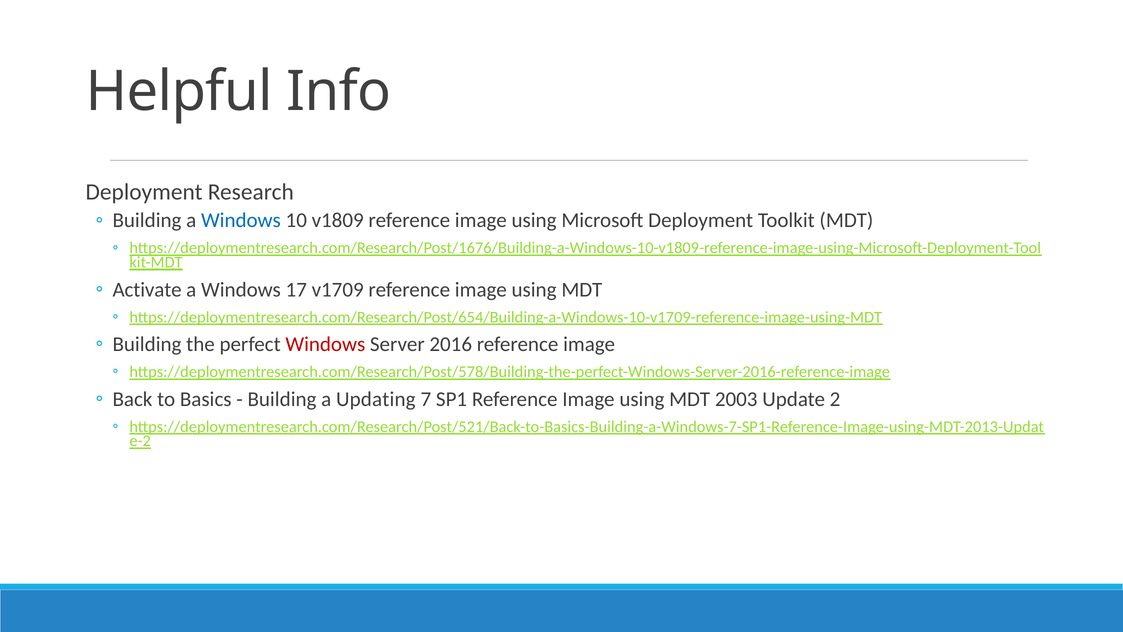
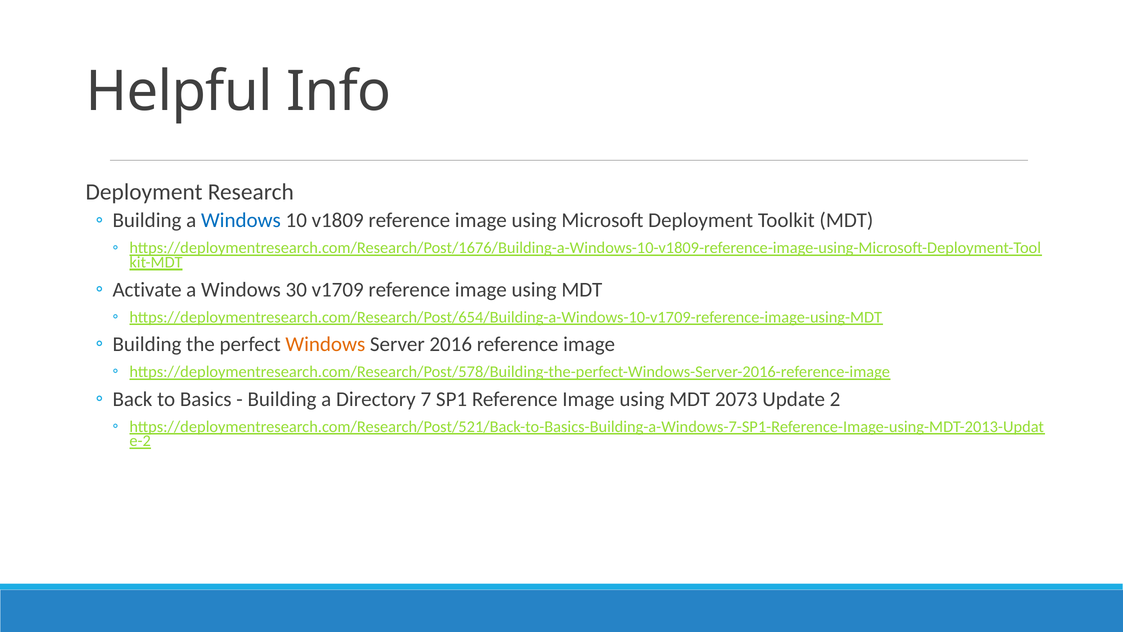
17: 17 -> 30 (296, 290)
Windows colour: red -> orange (325, 344)
Updating: Updating -> Directory (376, 399)
2003: 2003 -> 2073 (736, 399)
